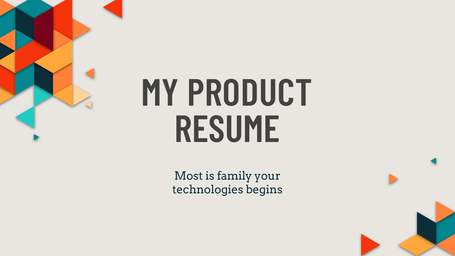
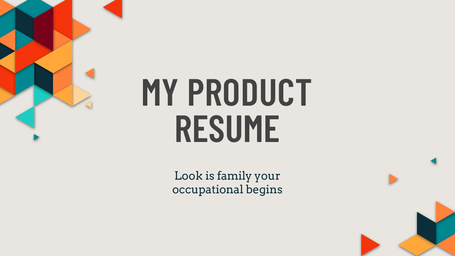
Most: Most -> Look (189, 176)
technologies: technologies -> occupational (208, 190)
